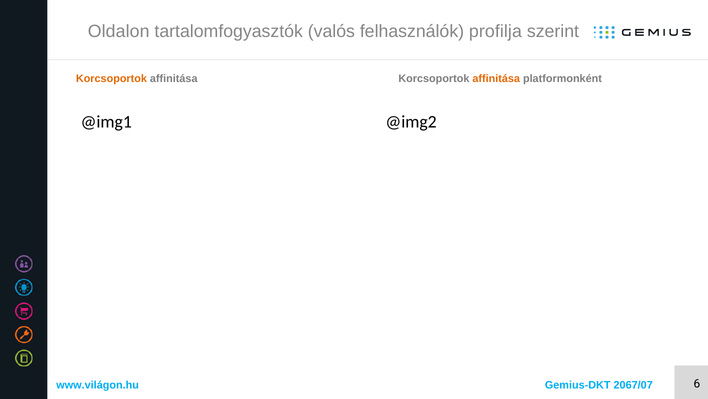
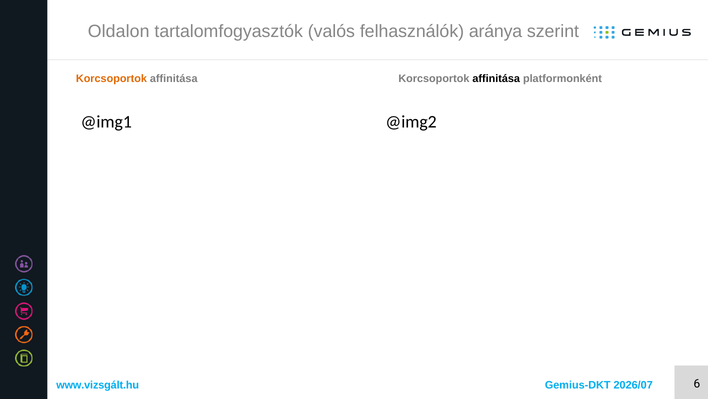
profilja: profilja -> aránya (496, 31)
affinitása colour: orange -> black (496, 78)
www.világon.hu: www.világon.hu -> www.vizsgált.hu (98, 385)
2067/07: 2067/07 -> 2026/07 (633, 385)
